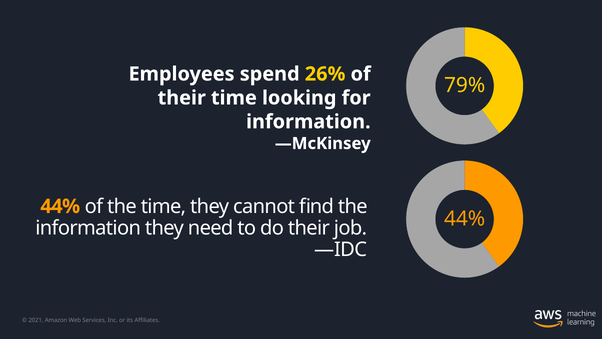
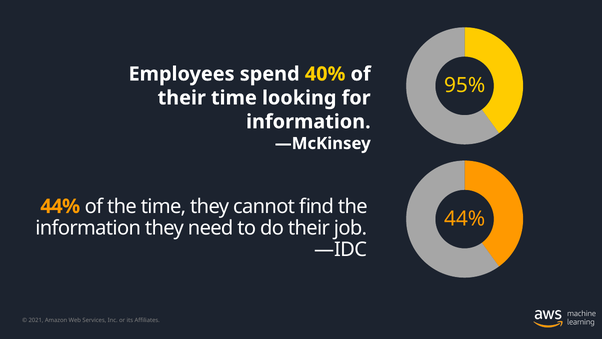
26%: 26% -> 40% (325, 74)
79%: 79% -> 95% (465, 85)
